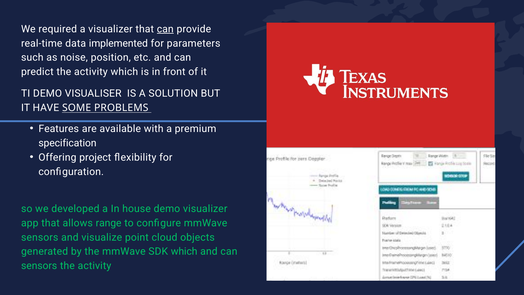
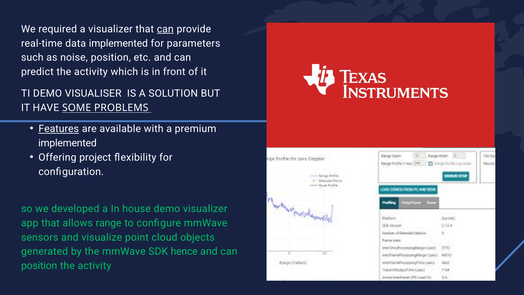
Features underline: none -> present (59, 129)
specification: specification -> implemented (67, 143)
SDK which: which -> hence (184, 251)
sensors: sensors -> position (39, 266)
